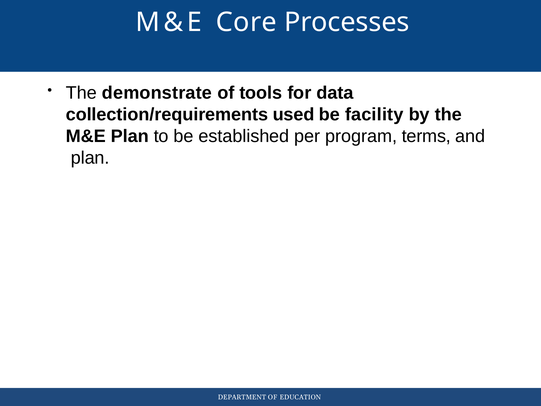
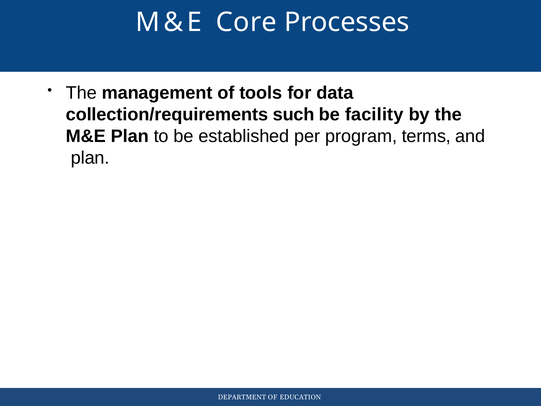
demonstrate: demonstrate -> management (157, 93)
used: used -> such (294, 114)
